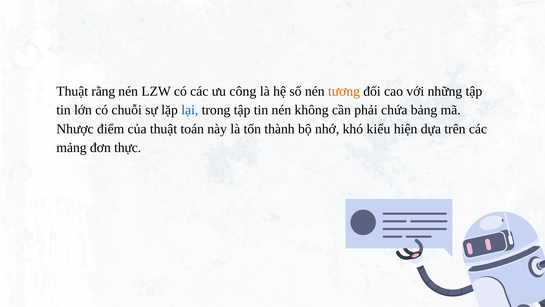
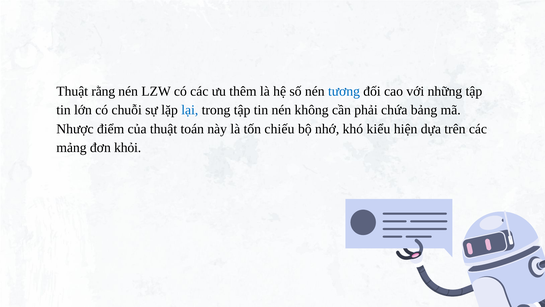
công: công -> thêm (243, 91)
tương colour: orange -> blue (344, 91)
thành: thành -> chiếu (279, 129)
thực: thực -> khỏi (128, 147)
